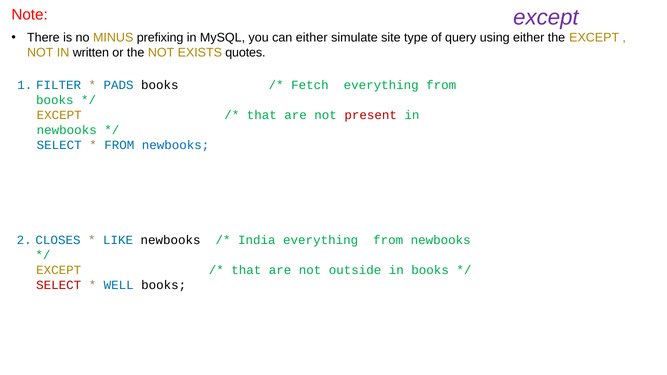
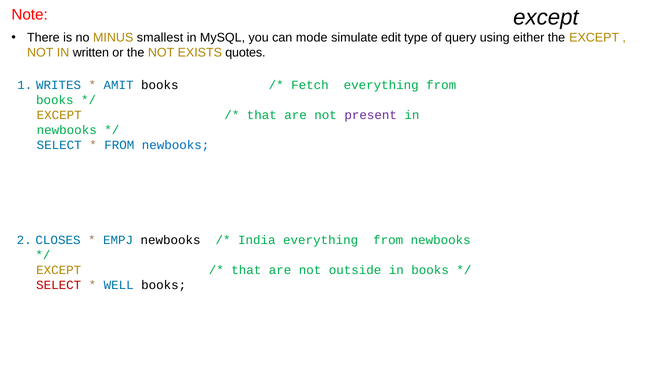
except colour: purple -> black (546, 17)
prefixing: prefixing -> smallest (160, 38)
can either: either -> mode (312, 38)
site: site -> edit (391, 38)
FILTER: FILTER -> WRITES (59, 85)
PADS: PADS -> AMIT (119, 85)
present colour: red -> purple (371, 115)
LIKE: LIKE -> EMPJ (118, 240)
